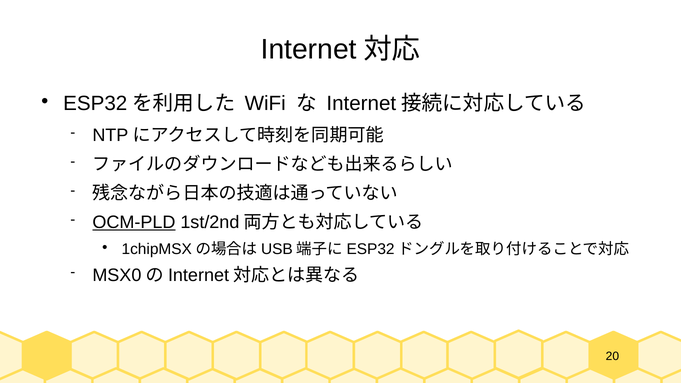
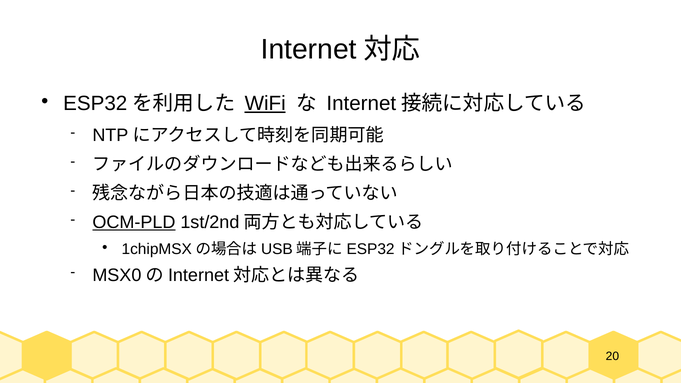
WiFi underline: none -> present (265, 103)
